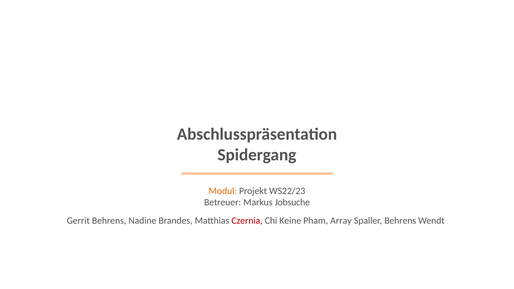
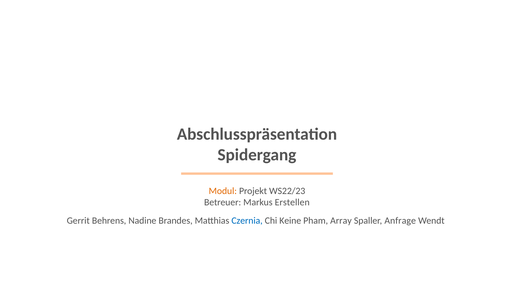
Jobsuche: Jobsuche -> Erstellen (292, 203)
Czernia colour: red -> blue (247, 221)
Spaller Behrens: Behrens -> Anfrage (400, 221)
